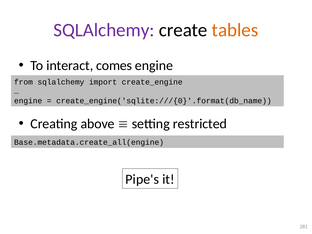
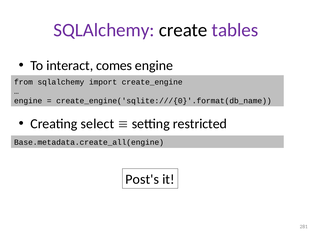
tables colour: orange -> purple (235, 30)
above: above -> select (97, 124)
Pipe's: Pipe's -> Post's (142, 179)
